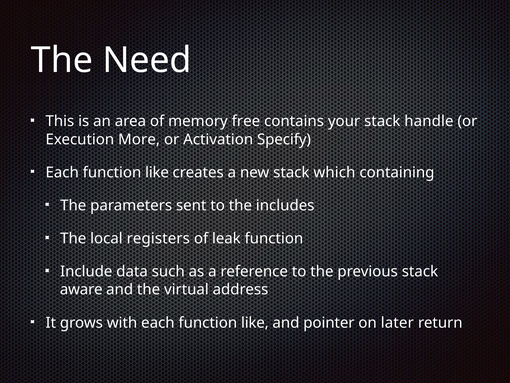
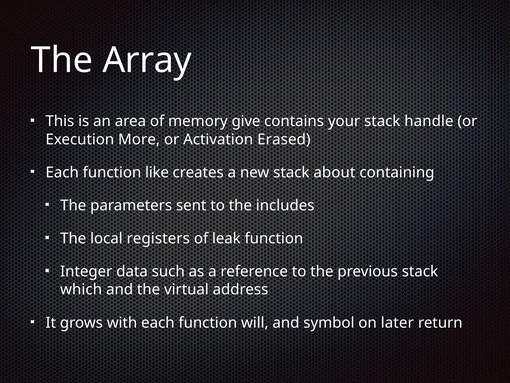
Need: Need -> Array (147, 60)
free: free -> give (246, 121)
Specify: Specify -> Erased (284, 139)
which: which -> about (334, 172)
Include: Include -> Integer (86, 271)
aware: aware -> which (81, 289)
with each function like: like -> will (255, 322)
pointer: pointer -> symbol (329, 322)
